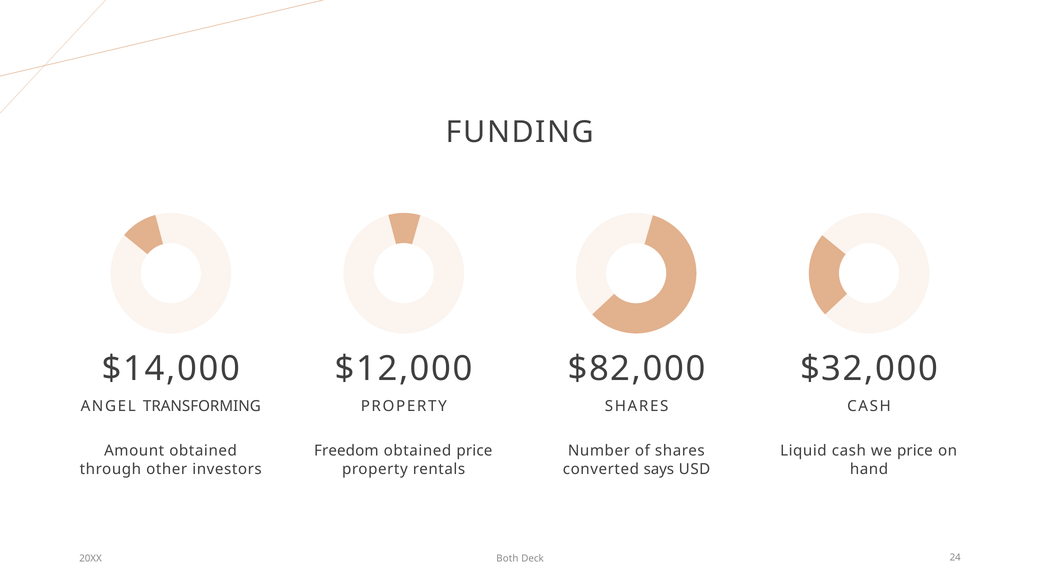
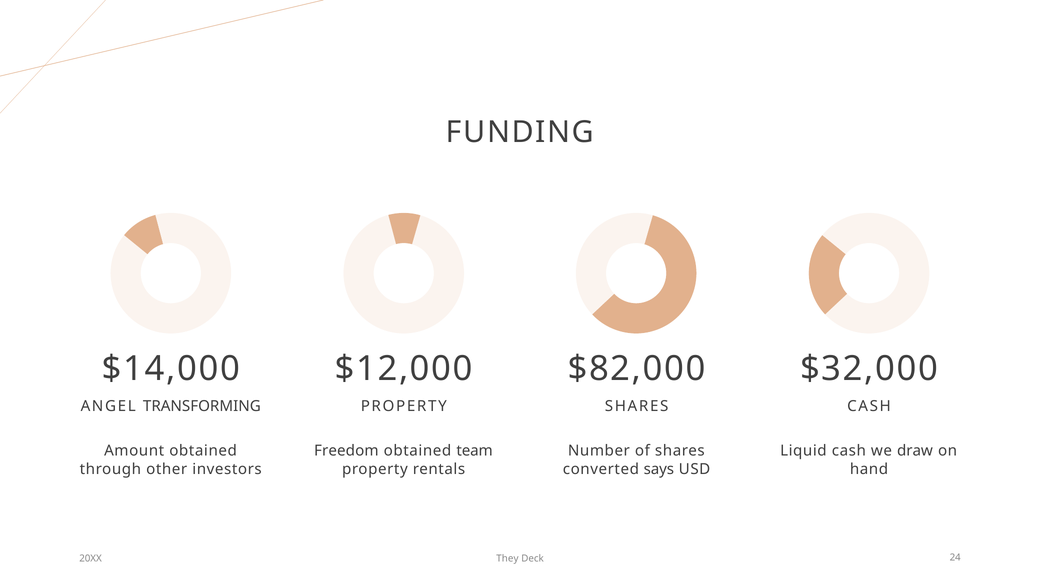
obtained price: price -> team (475, 451)
we price: price -> draw (915, 451)
Both: Both -> They (507, 558)
